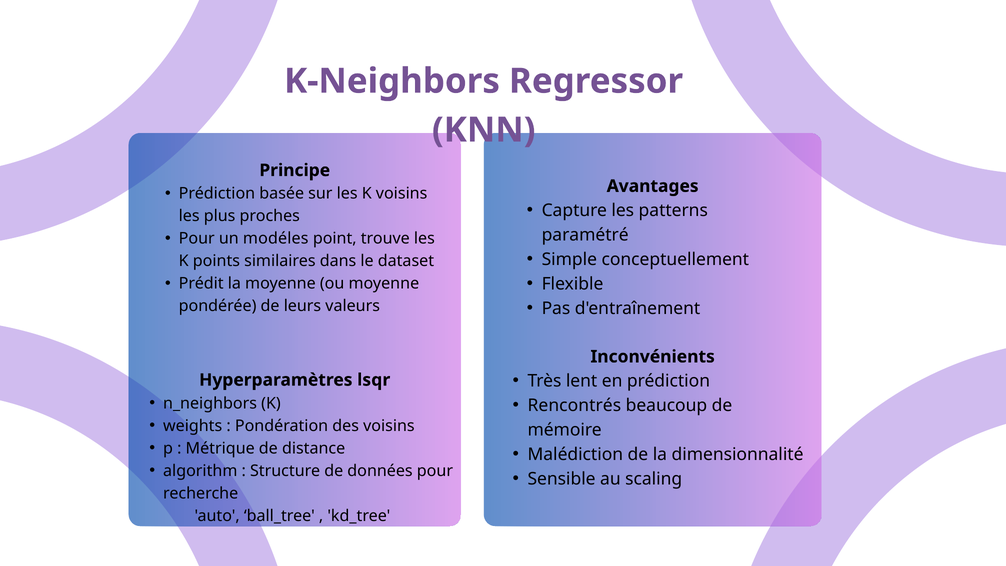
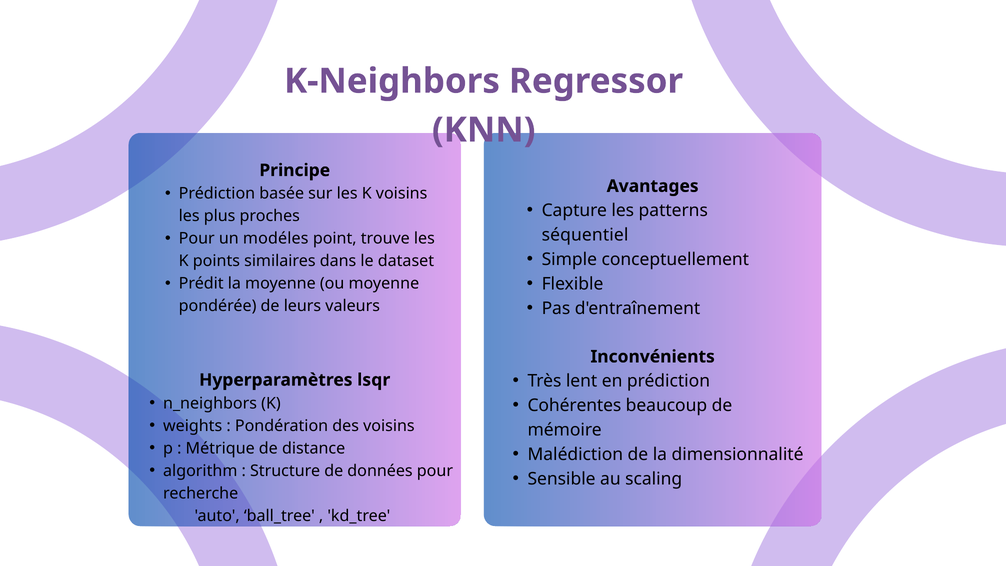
paramétré: paramétré -> séquentiel (585, 235)
Rencontrés: Rencontrés -> Cohérentes (574, 405)
